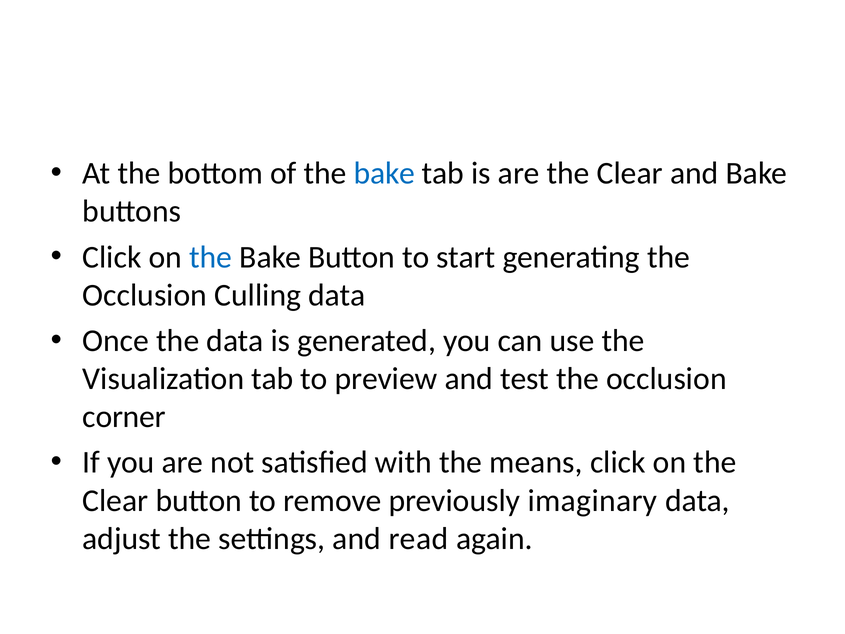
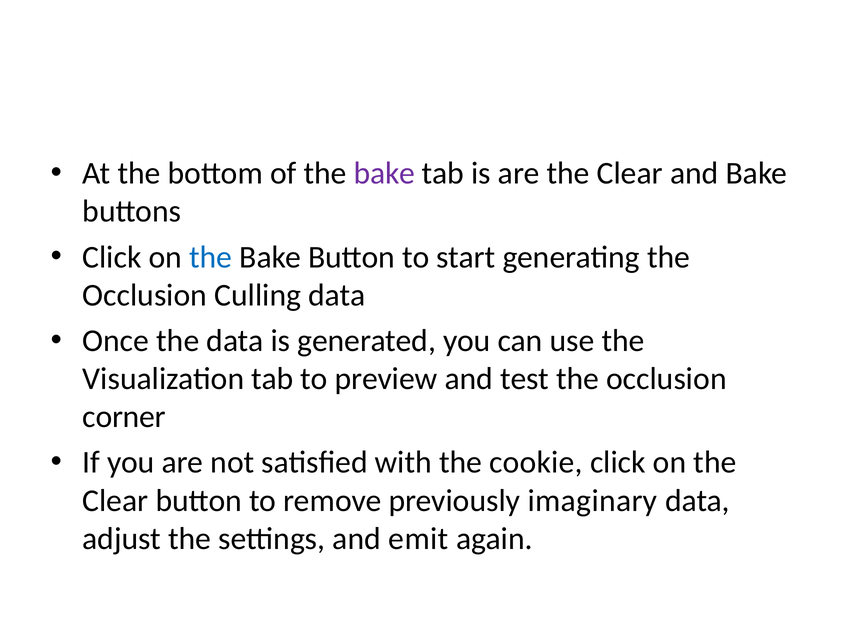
bake colour: blue -> purple (384, 173)
means: means -> cookie (536, 462)
read: read -> emit (418, 538)
